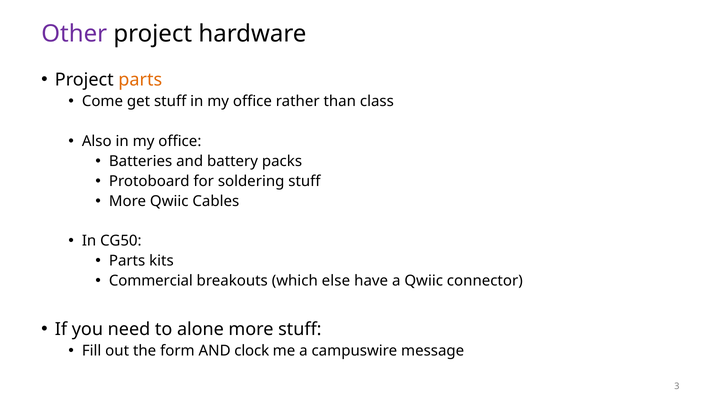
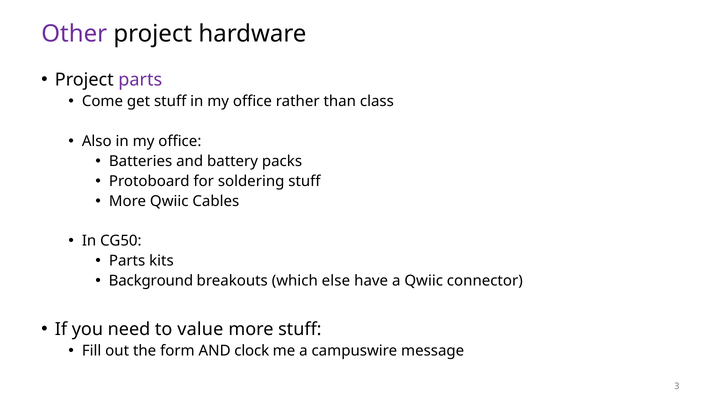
parts colour: orange -> purple (140, 80)
Commercial: Commercial -> Background (151, 281)
alone: alone -> value (200, 330)
